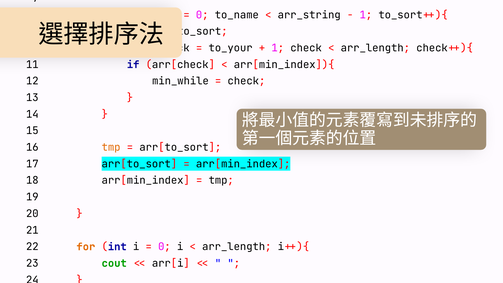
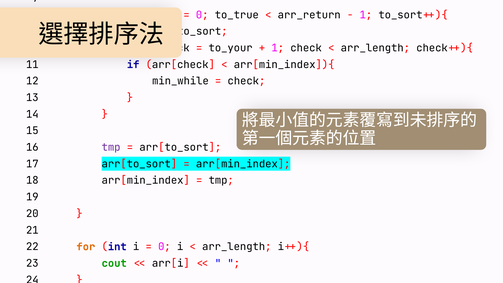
to_name: to_name -> to_true (237, 15)
arr_string: arr_string -> arr_return (309, 15)
tmp colour: orange -> purple (111, 147)
